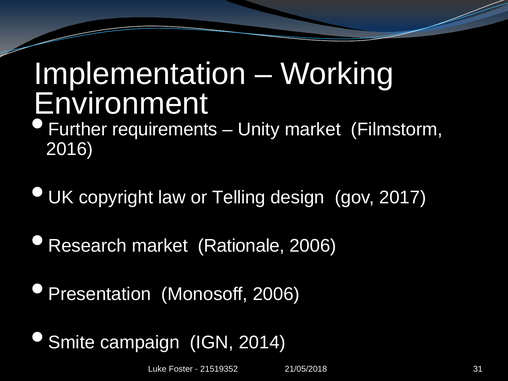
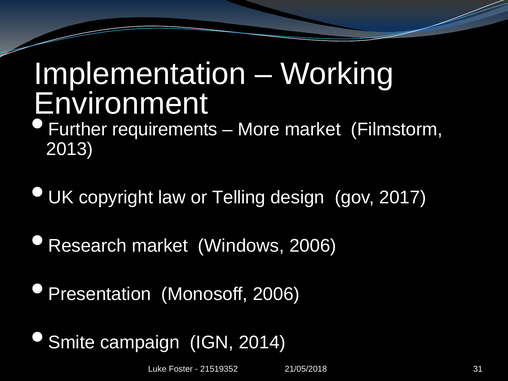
Unity: Unity -> More (259, 129)
2016: 2016 -> 2013 (70, 149)
Rationale: Rationale -> Windows (241, 246)
